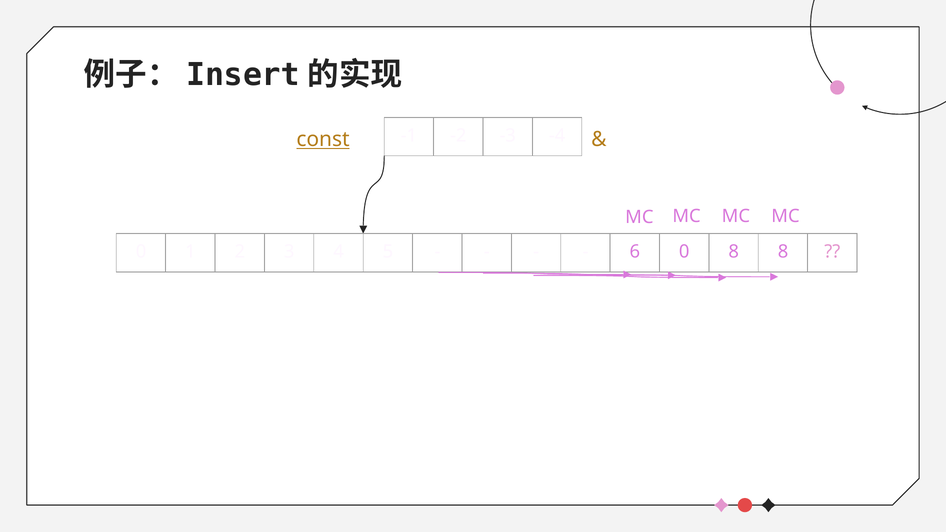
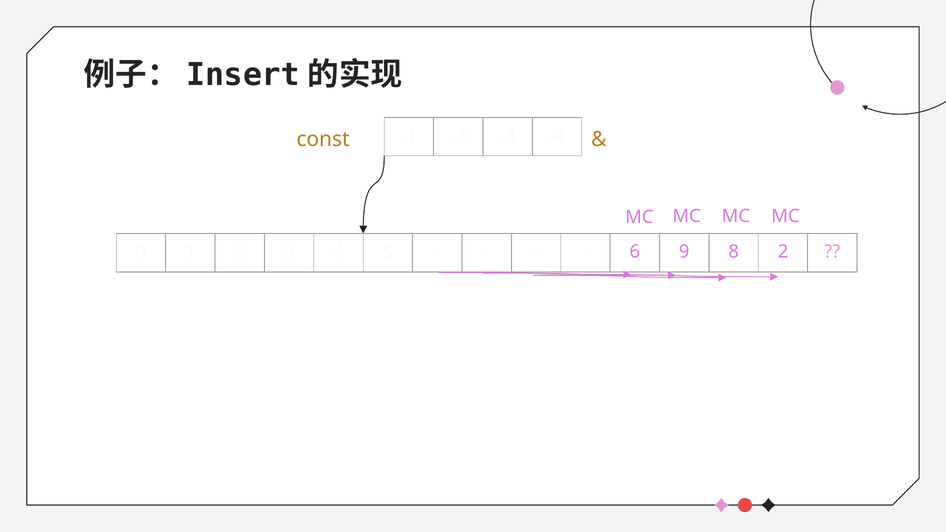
const underline: present -> none (323, 139)
6 0: 0 -> 9 (684, 252)
8 8: 8 -> 2 (783, 252)
